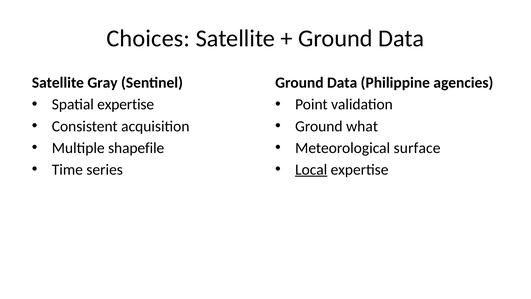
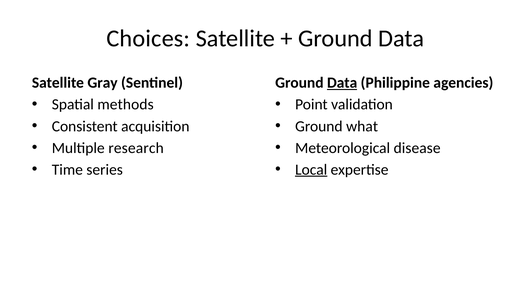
Data underline: none -> present (342, 83)
Spatial expertise: expertise -> methods (126, 104)
shapefile: shapefile -> research (136, 148)
surface: surface -> disease (417, 148)
